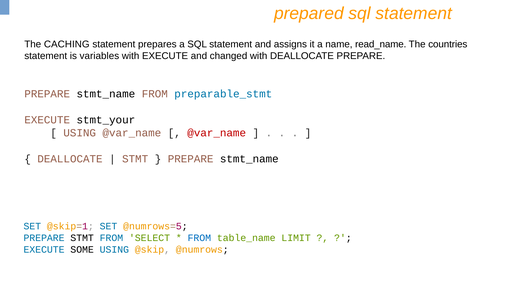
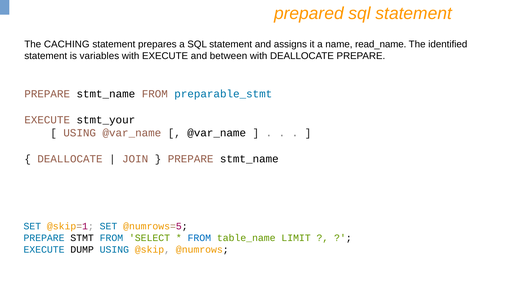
countries: countries -> identified (448, 44)
changed: changed -> between (229, 56)
@var_name colour: red -> black (217, 133)
STMT: STMT -> JOIN (135, 159)
SOME: SOME -> DUMP (82, 250)
